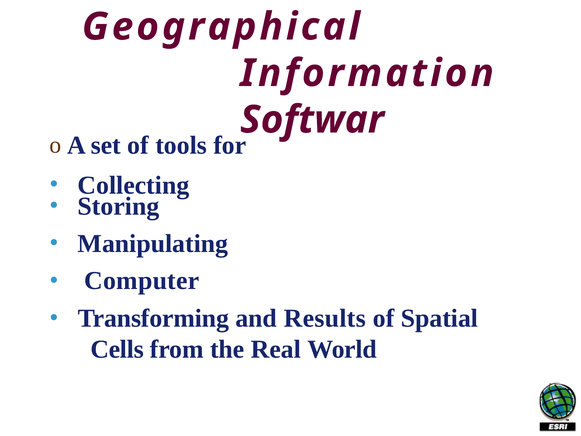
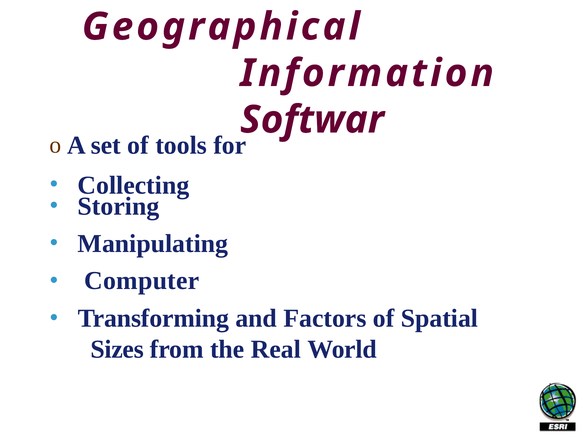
Results: Results -> Factors (325, 318)
Cells: Cells -> Sizes (117, 349)
